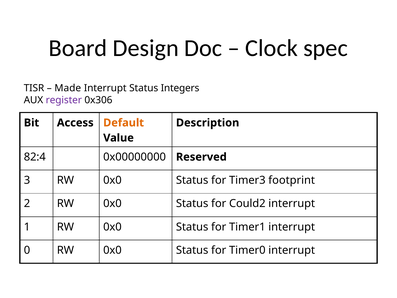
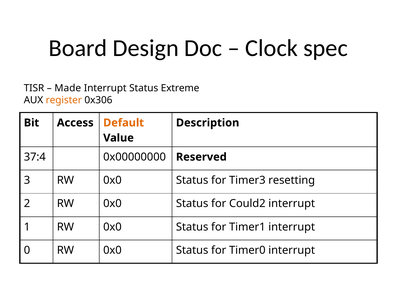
Integers: Integers -> Extreme (180, 88)
register colour: purple -> orange (64, 100)
82:4: 82:4 -> 37:4 (35, 157)
footprint: footprint -> resetting (292, 180)
